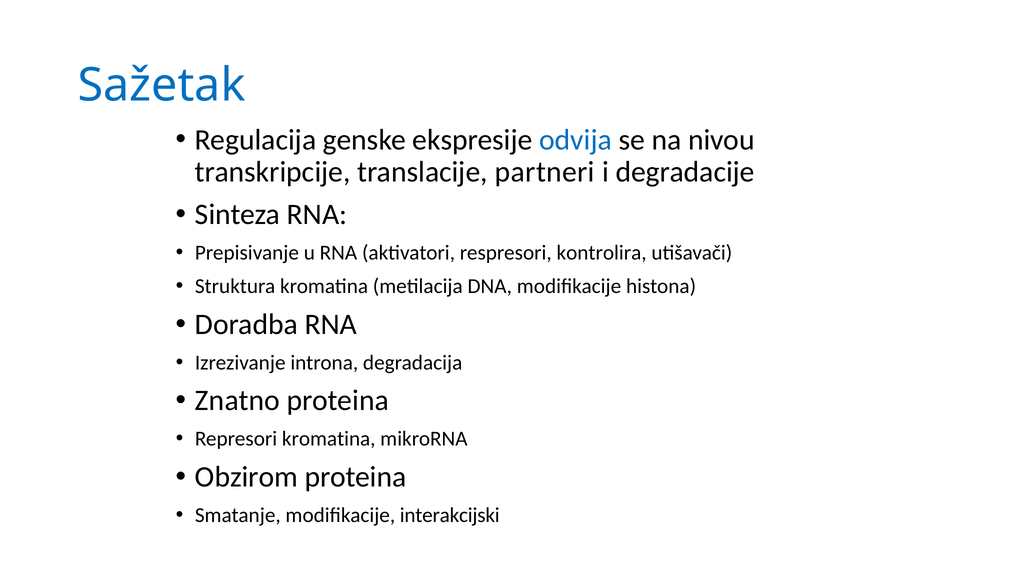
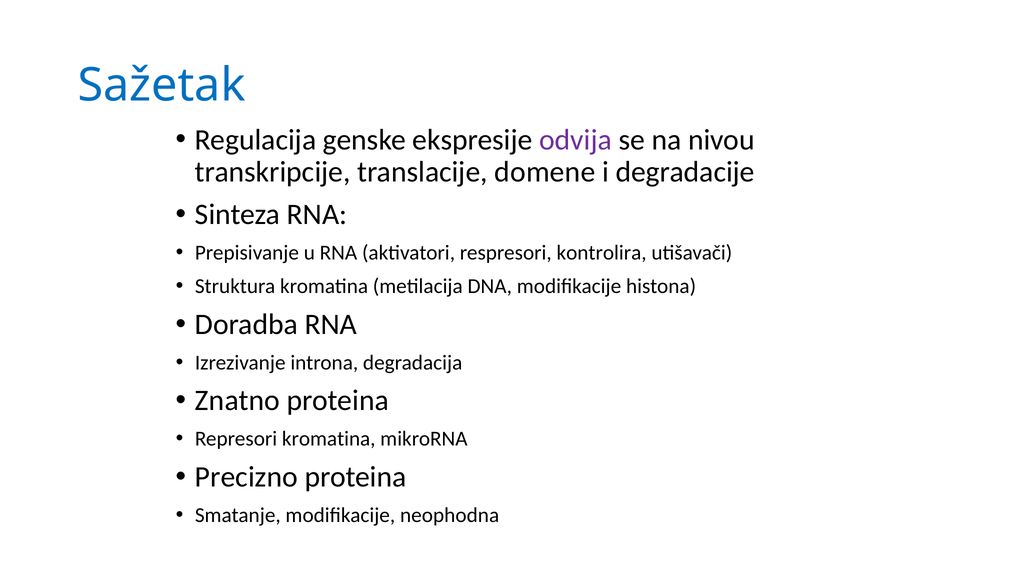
odvija colour: blue -> purple (576, 140)
partneri: partneri -> domene (545, 172)
Obzirom: Obzirom -> Precizno (246, 477)
interakcijski: interakcijski -> neophodna (450, 515)
